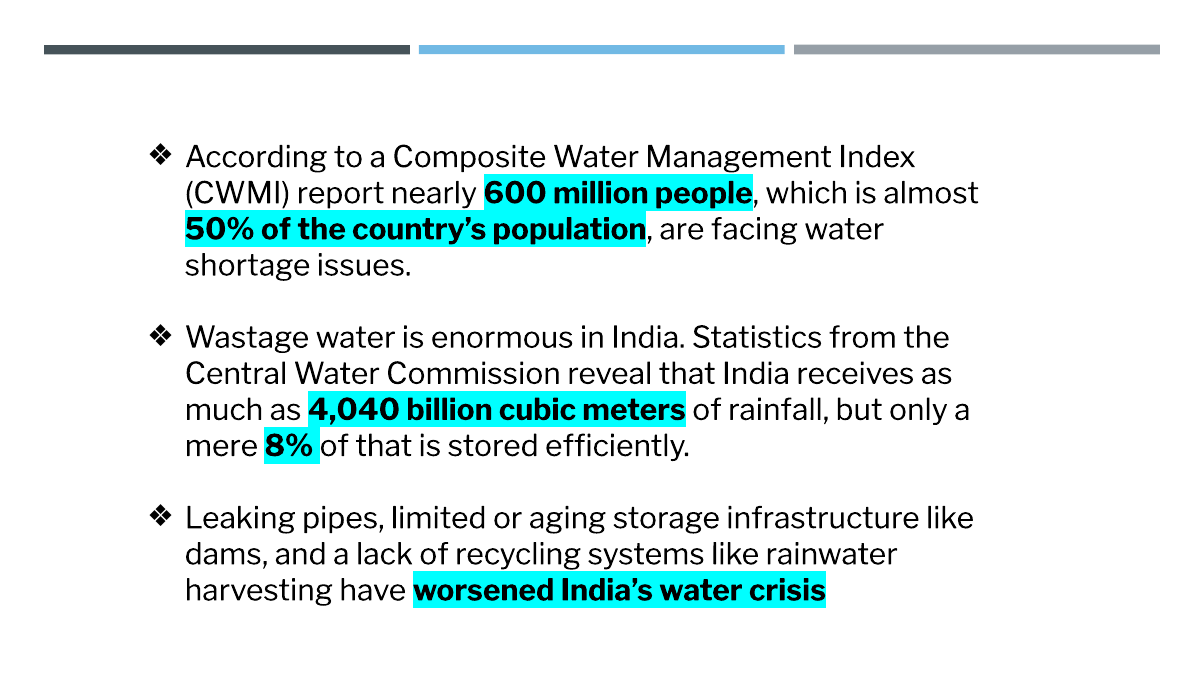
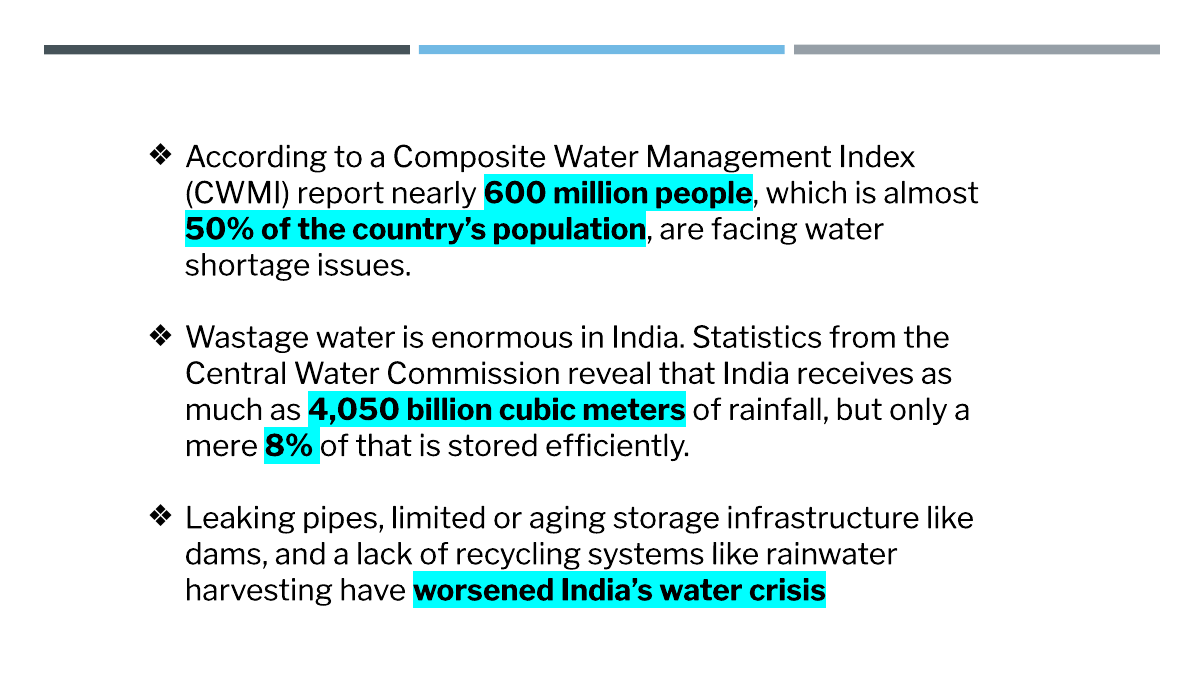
4,040: 4,040 -> 4,050 (354, 410)
